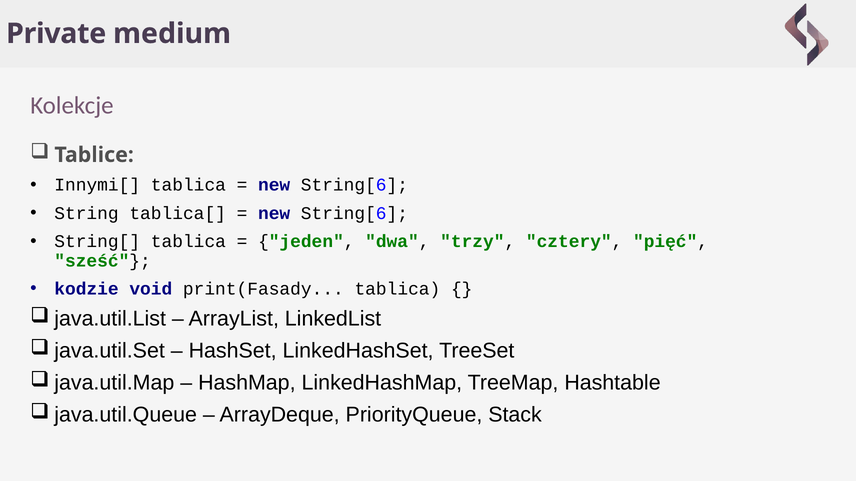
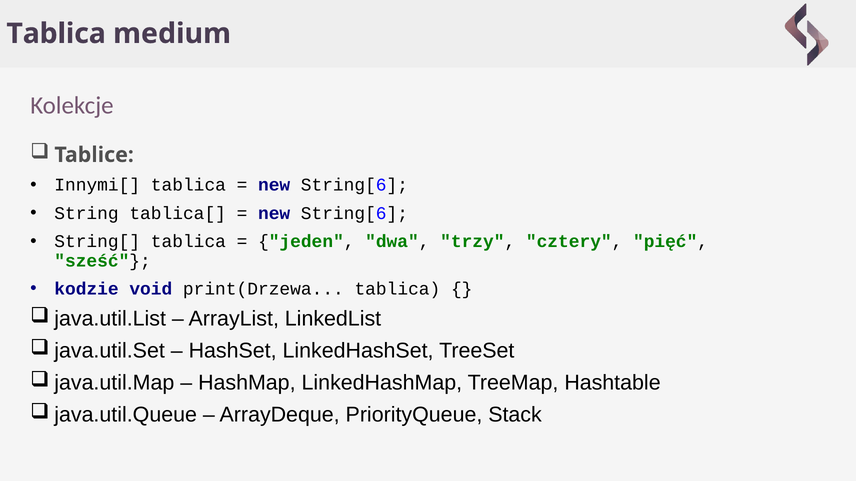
Private: Private -> Tablica (56, 34)
print(Fasady: print(Fasady -> print(Drzewa (263, 289)
